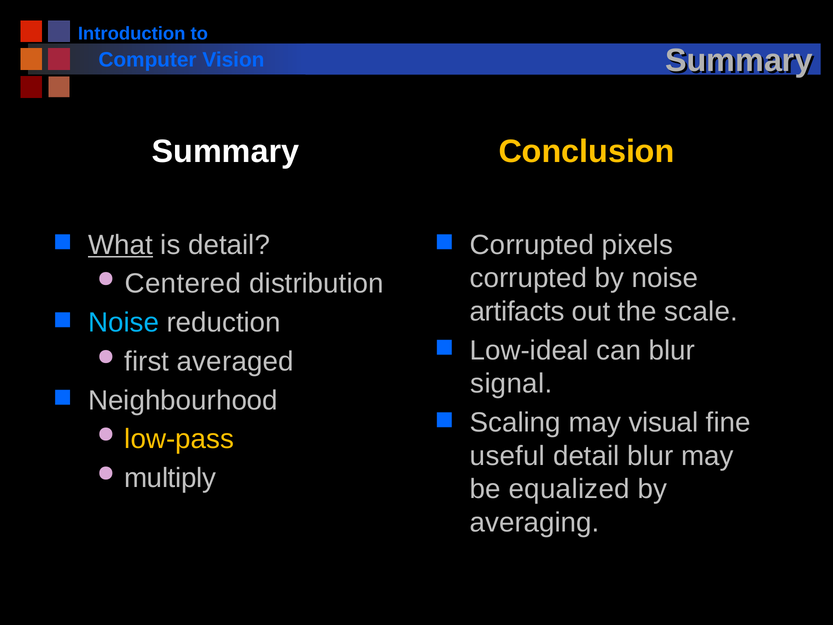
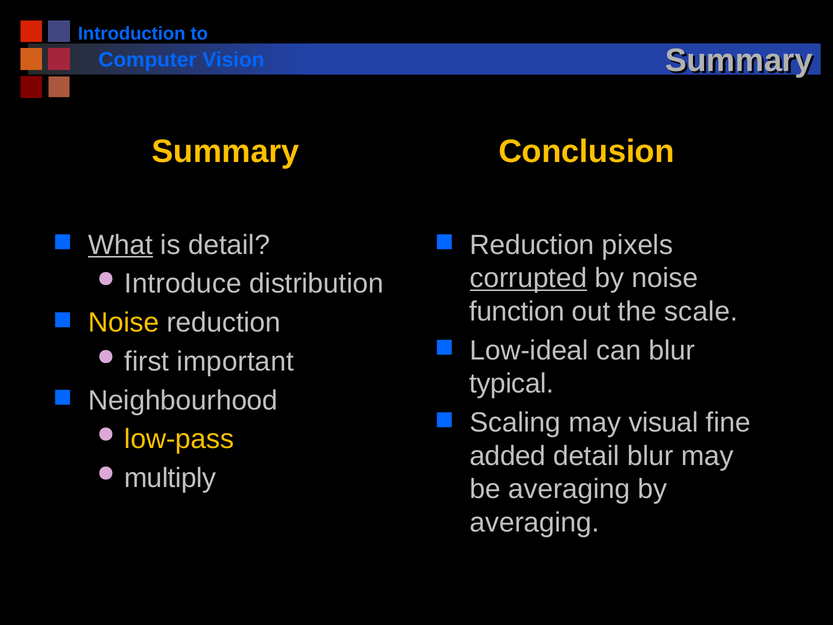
Summary colour: white -> yellow (226, 151)
Corrupted: Corrupted -> Reduction (532, 245)
corrupted underline: none -> present (528, 278)
Centered: Centered -> Introduce (183, 284)
artifacts: artifacts -> function (517, 311)
Noise colour: light blue -> yellow (124, 323)
averaged: averaged -> important (235, 361)
signal: signal -> typical (512, 384)
useful: useful -> added (508, 456)
be equalized: equalized -> averaging (569, 489)
